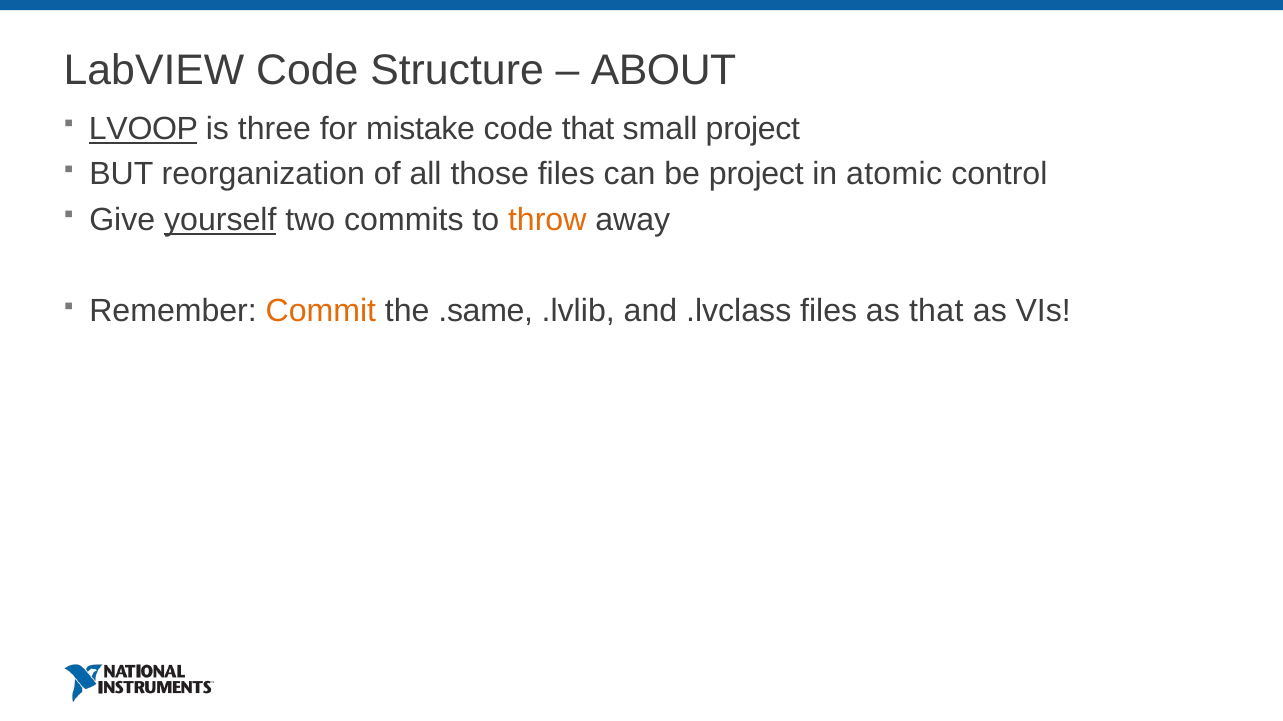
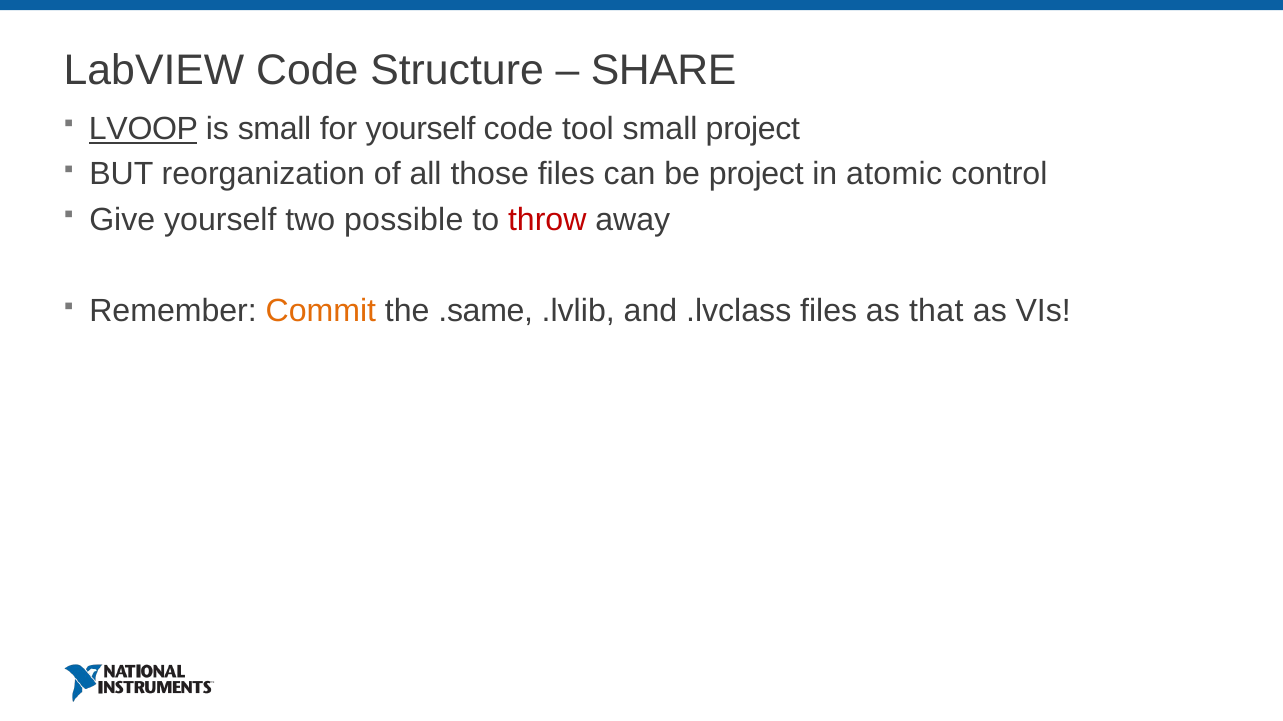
ABOUT: ABOUT -> SHARE (664, 70)
is three: three -> small (275, 129)
for mistake: mistake -> yourself (421, 129)
code that: that -> tool (588, 129)
yourself underline: present -> none (220, 220)
commits: commits -> possible (404, 220)
throw colour: orange -> red (547, 220)
